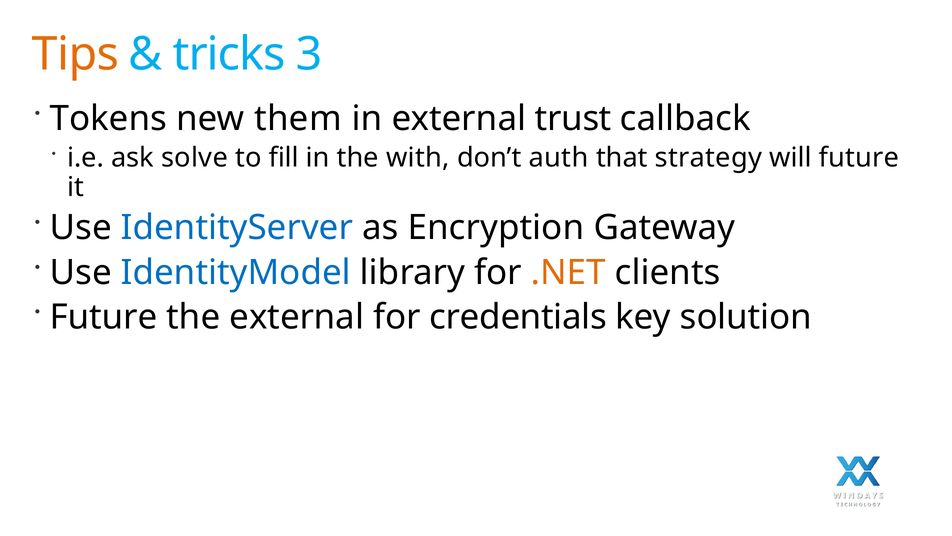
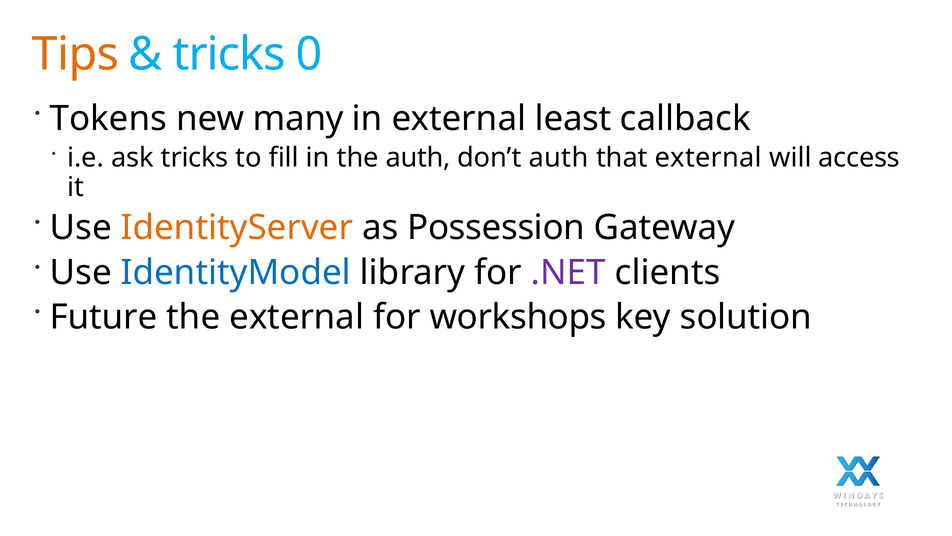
3: 3 -> 0 (309, 55)
them: them -> many (298, 118)
trust: trust -> least (573, 118)
ask solve: solve -> tricks (195, 157)
the with: with -> auth (418, 157)
that strategy: strategy -> external (708, 157)
will future: future -> access (859, 157)
IdentityServer colour: blue -> orange (237, 227)
Encryption: Encryption -> Possession (496, 227)
.NET colour: orange -> purple (568, 272)
credentials: credentials -> workshops (518, 317)
